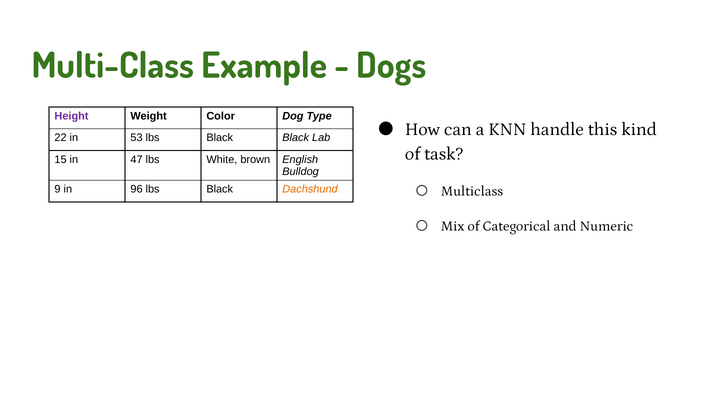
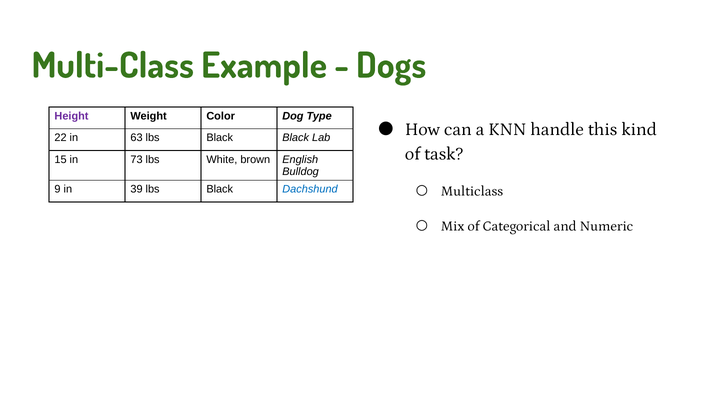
53: 53 -> 63 (137, 138)
47: 47 -> 73 (137, 160)
96: 96 -> 39 (137, 189)
Dachshund colour: orange -> blue (310, 189)
